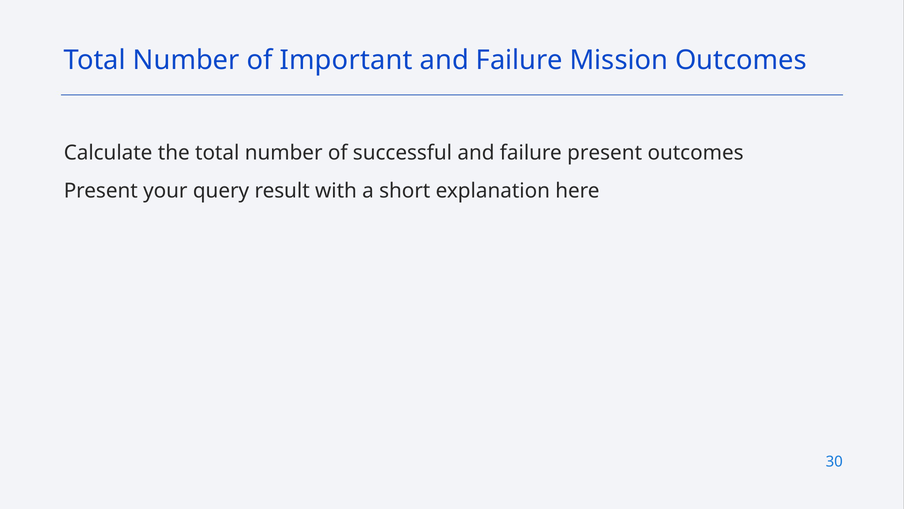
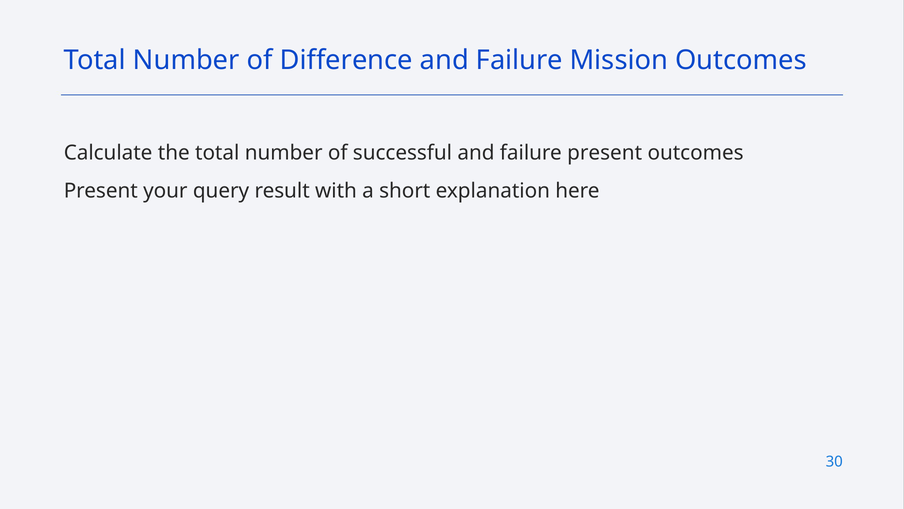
Important: Important -> Difference (346, 60)
